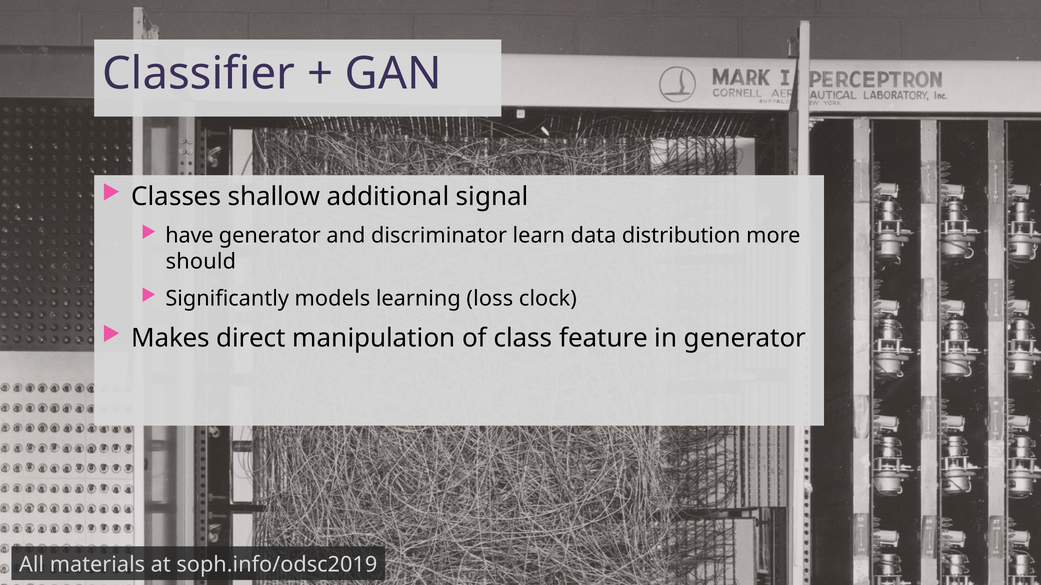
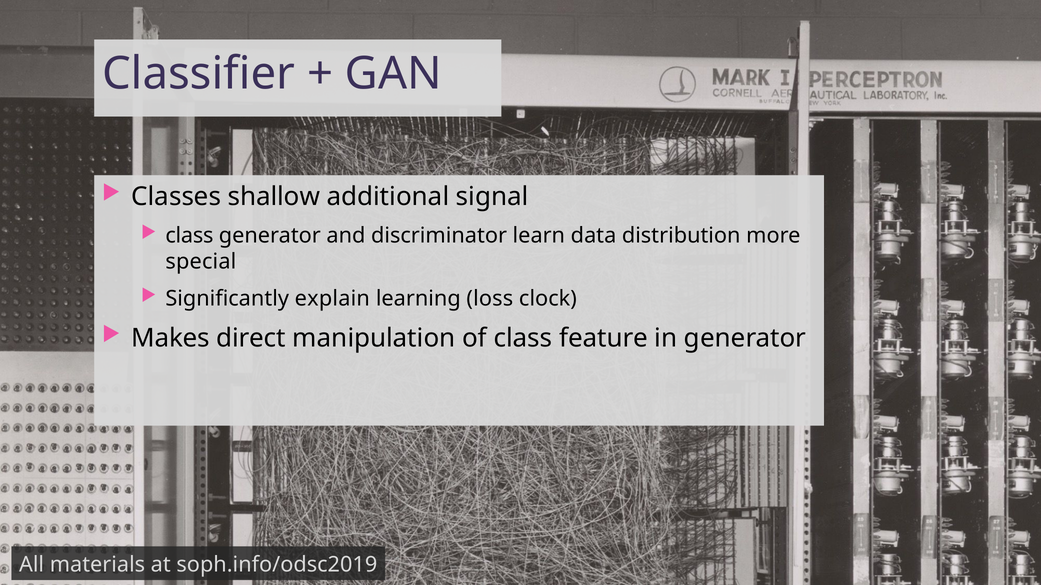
have: have -> class (189, 236)
should: should -> special (201, 262)
models: models -> explain (332, 299)
